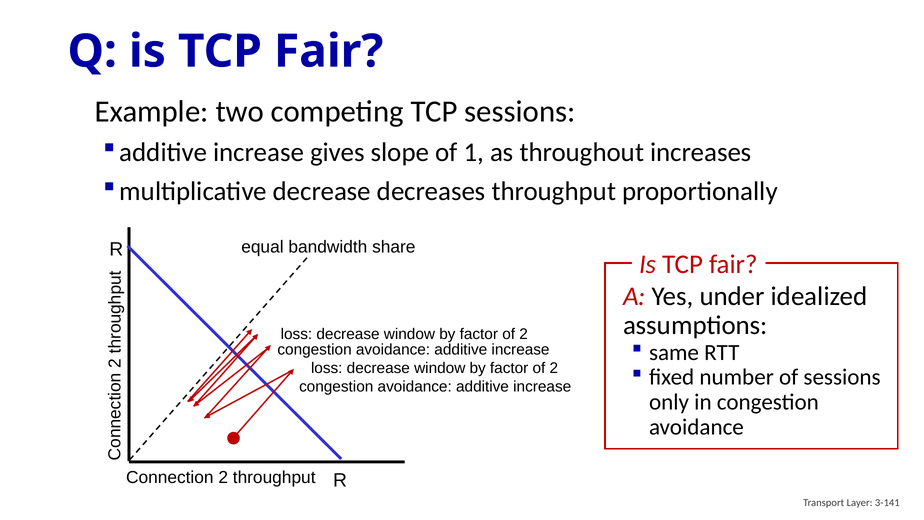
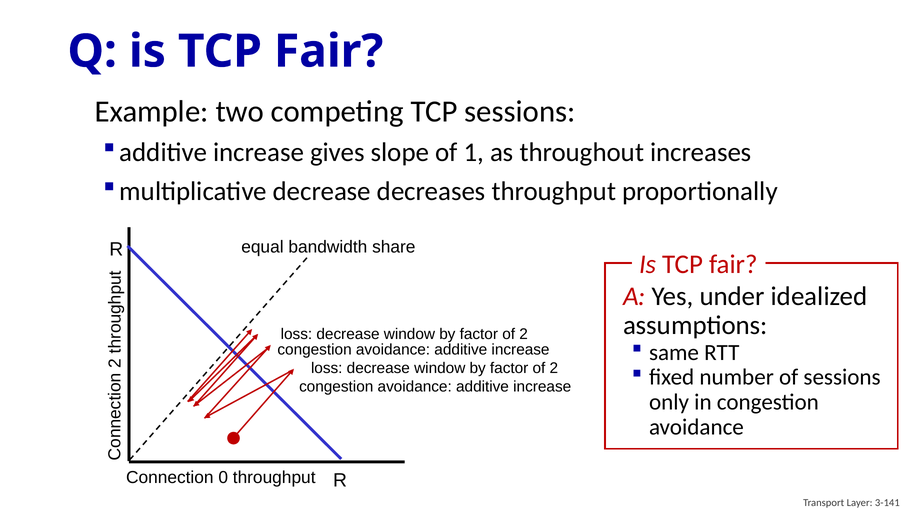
Connection 2: 2 -> 0 (223, 477)
